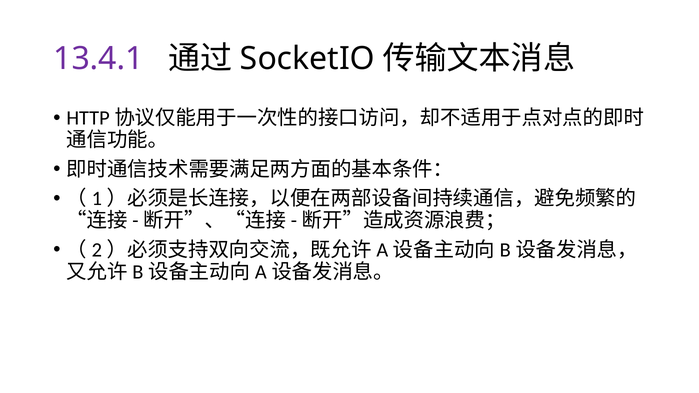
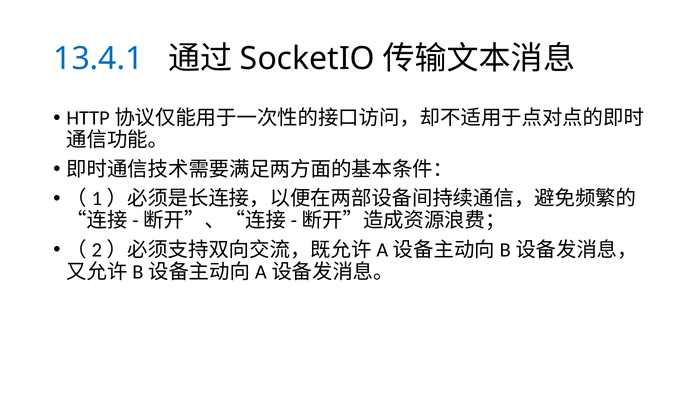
13.4.1 colour: purple -> blue (98, 59)
